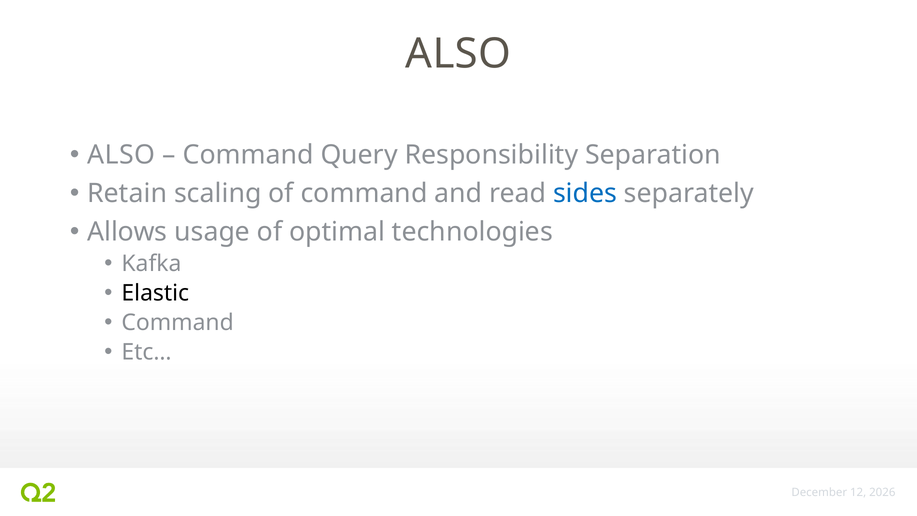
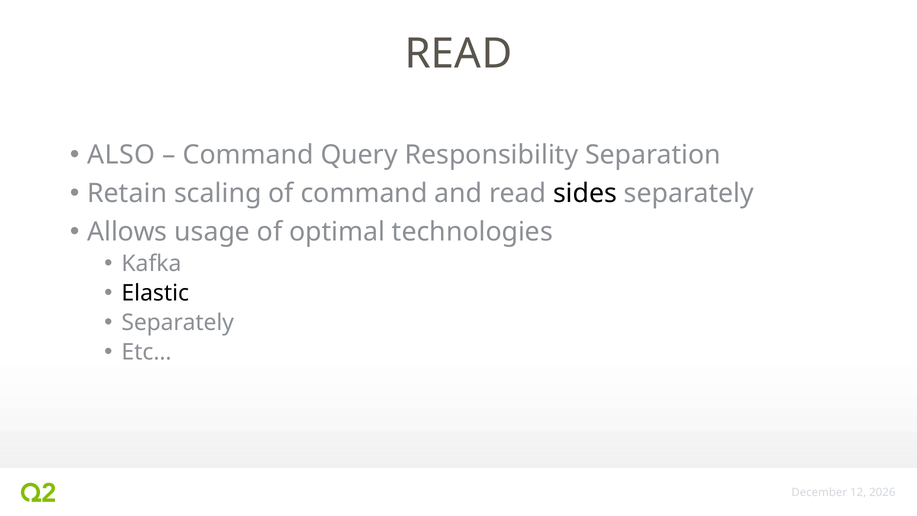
ALSO: ALSO -> READ (458, 54)
sides colour: blue -> black (585, 193)
Command: Command -> Separately (178, 323)
